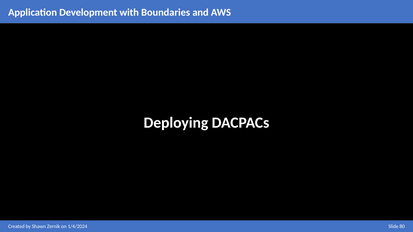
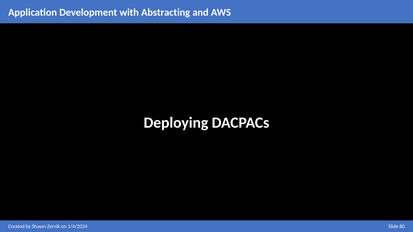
Boundaries: Boundaries -> Abstracting (166, 12)
